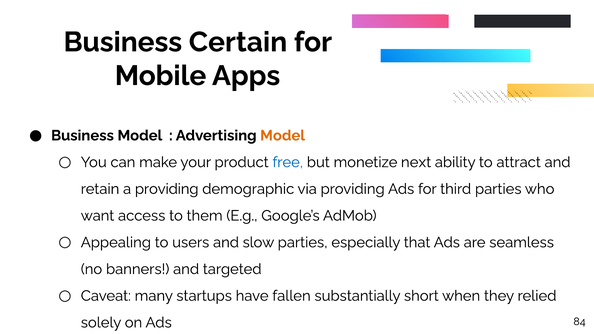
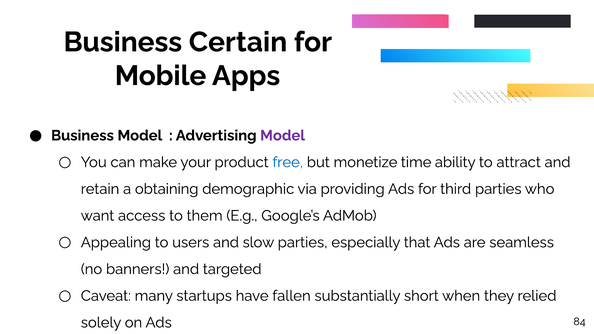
Model colour: orange -> purple (283, 136)
next: next -> time (416, 162)
a providing: providing -> obtaining (167, 189)
